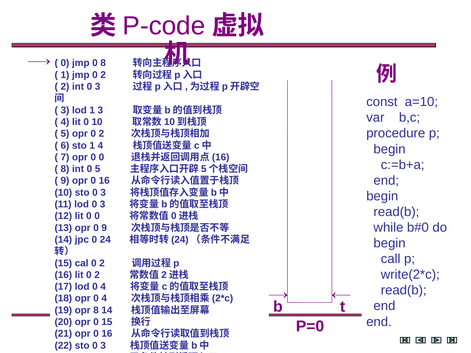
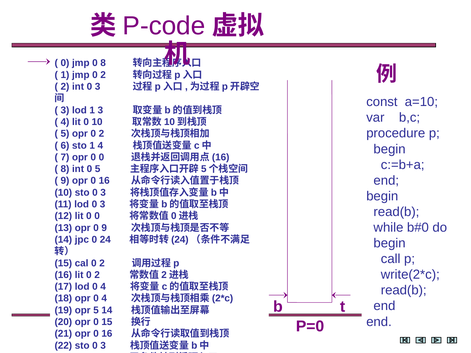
opr 8: 8 -> 5 (96, 310)
